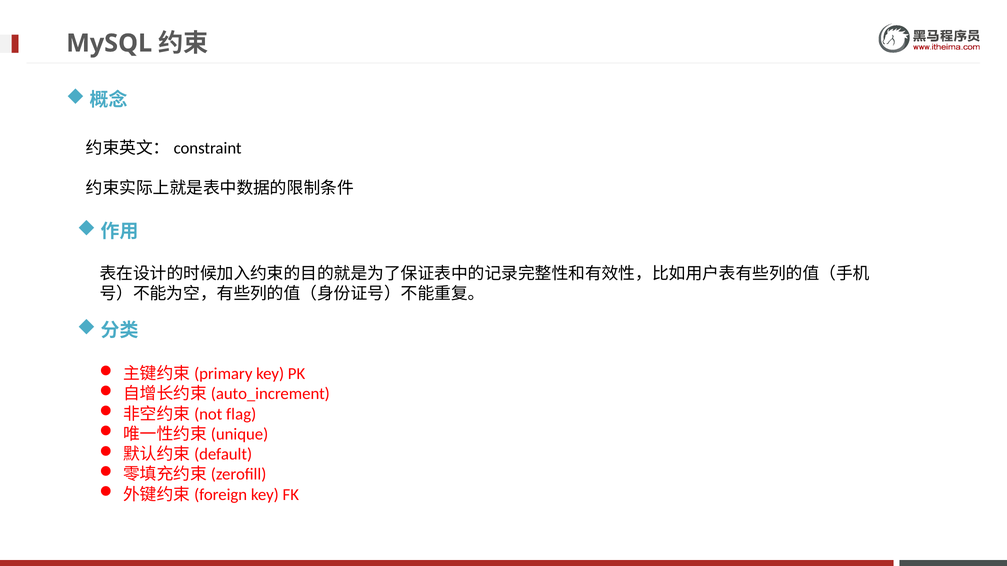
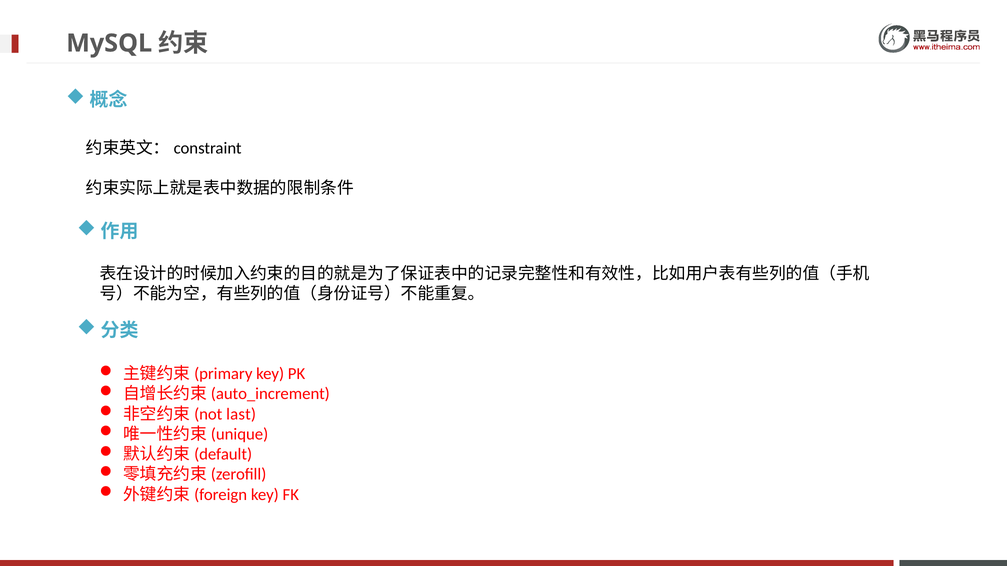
flag: flag -> last (241, 414)
